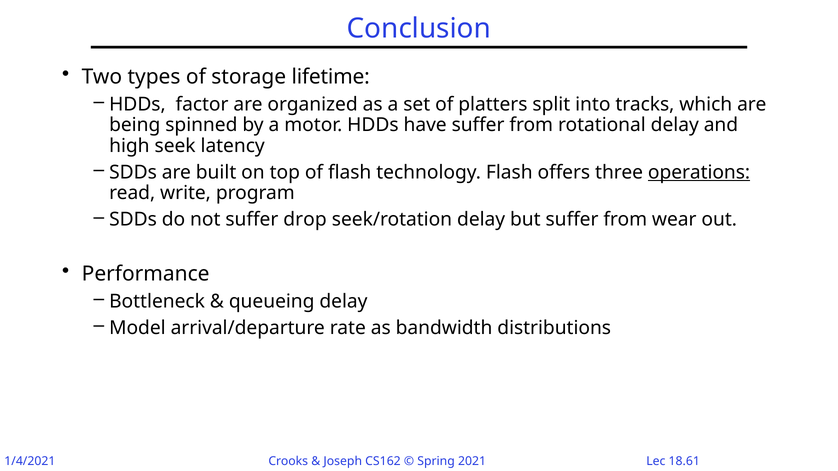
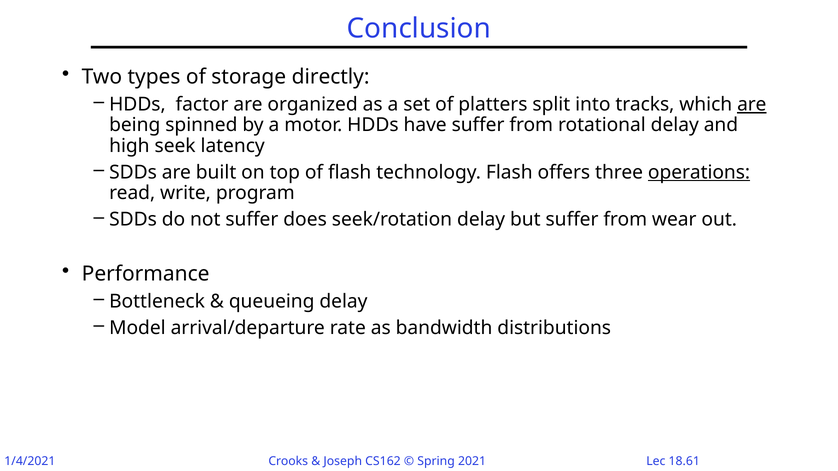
lifetime: lifetime -> directly (331, 77)
are underline: none -> present (752, 105)
drop: drop -> does (305, 220)
